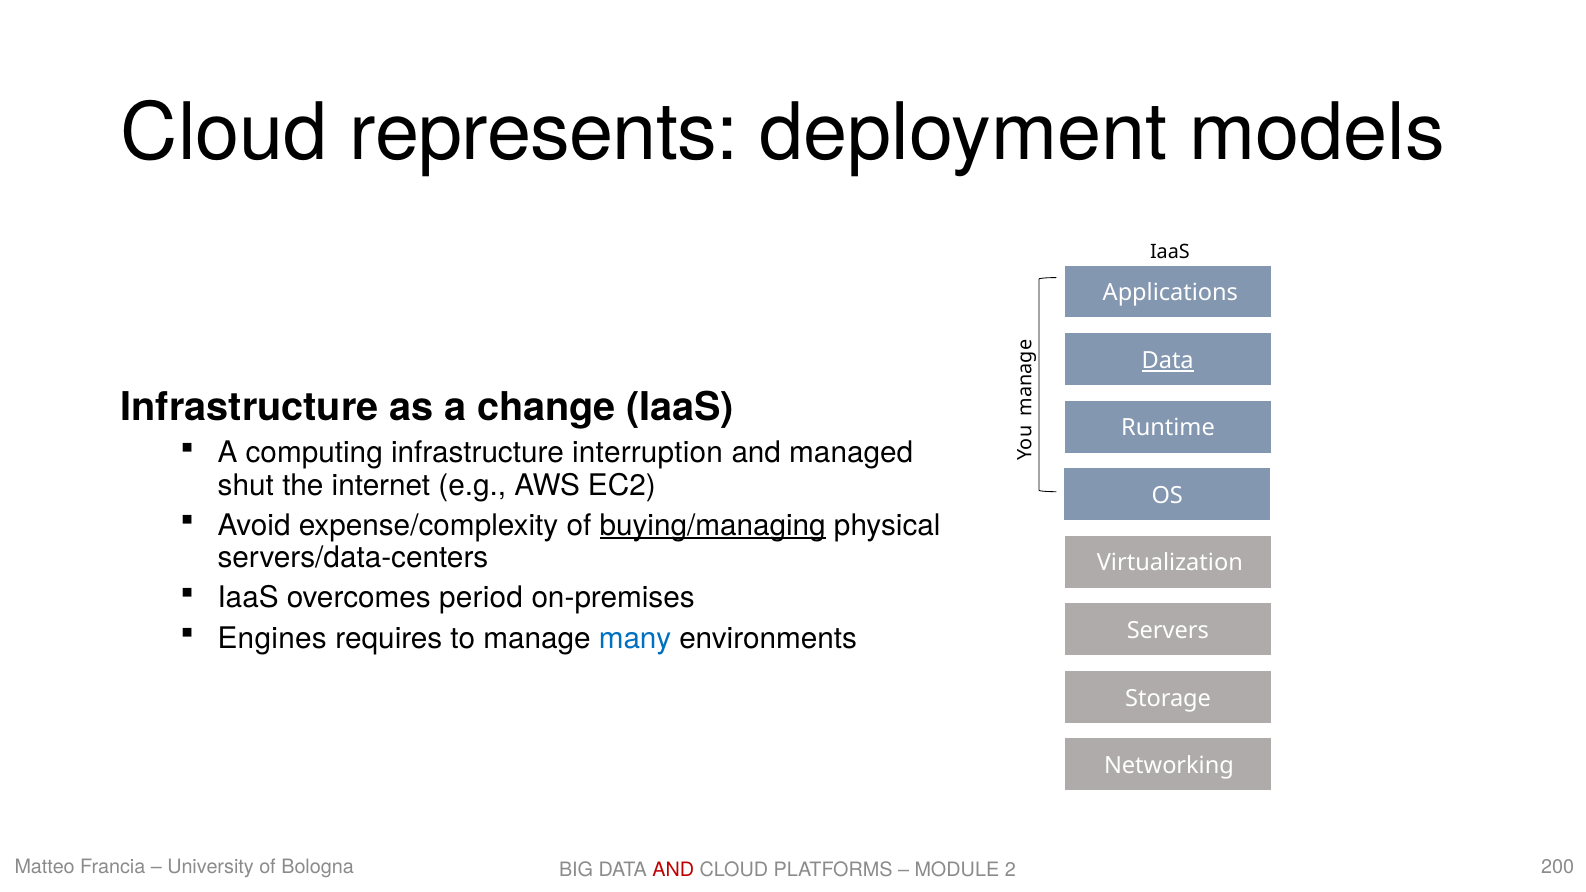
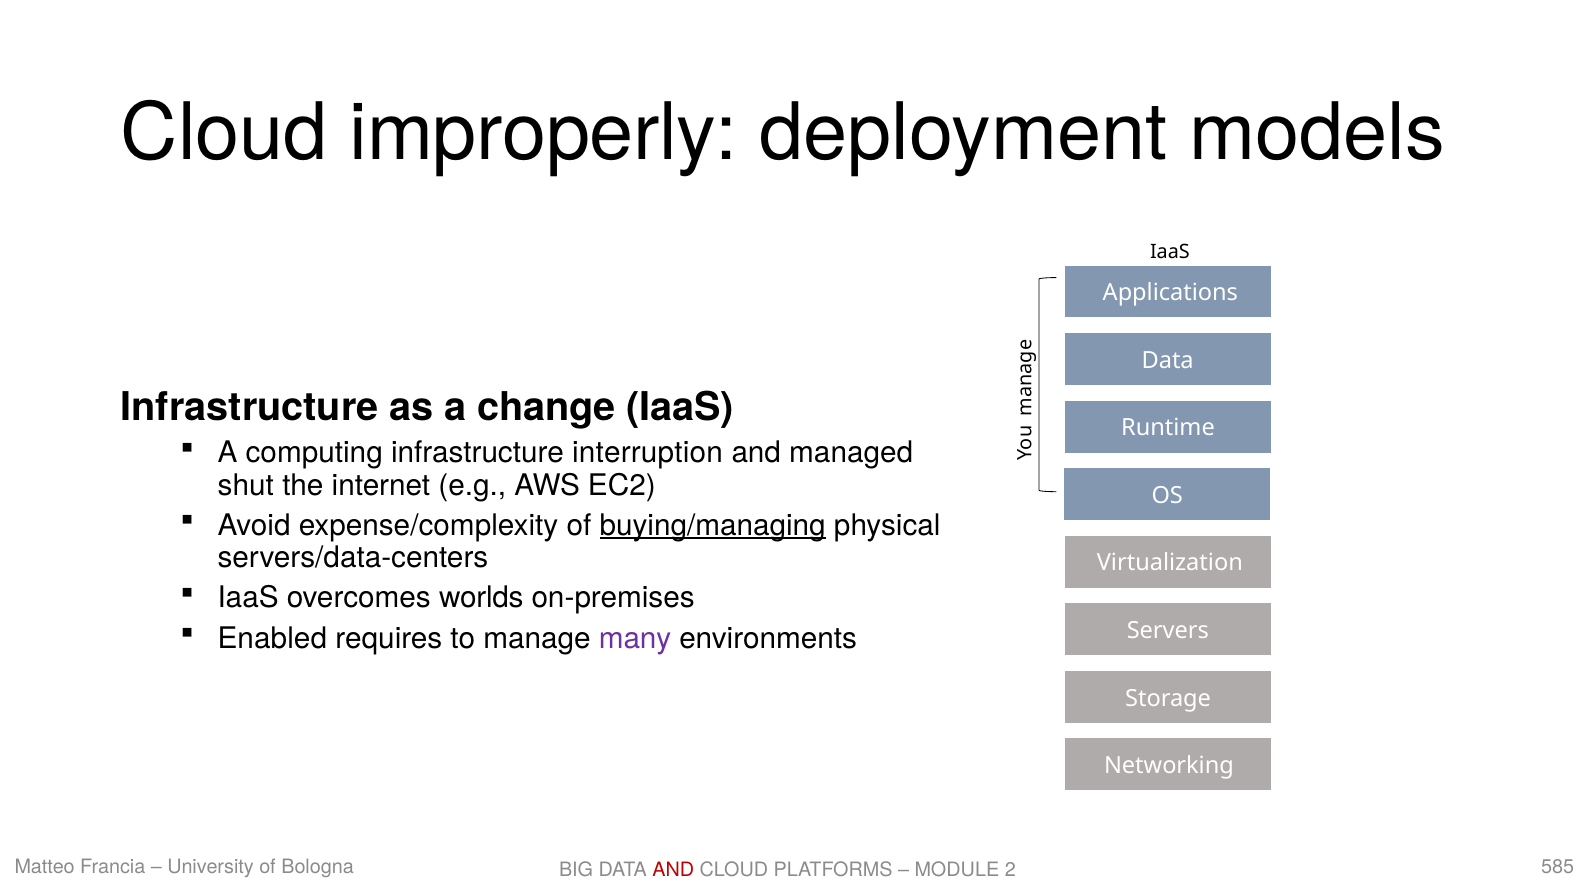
represents: represents -> improperly (544, 133)
Data underline: present -> none (1168, 361)
period: period -> worlds (481, 598)
Engines: Engines -> Enabled (272, 639)
many colour: blue -> purple (635, 639)
200: 200 -> 585 (1558, 867)
